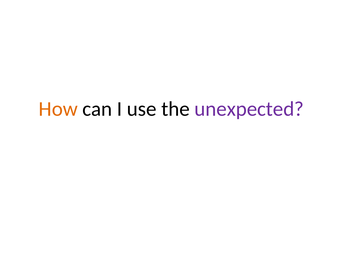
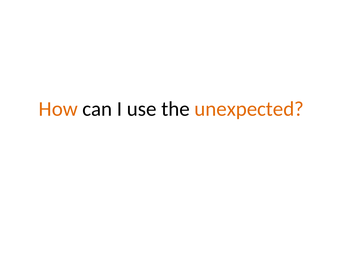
unexpected colour: purple -> orange (249, 109)
